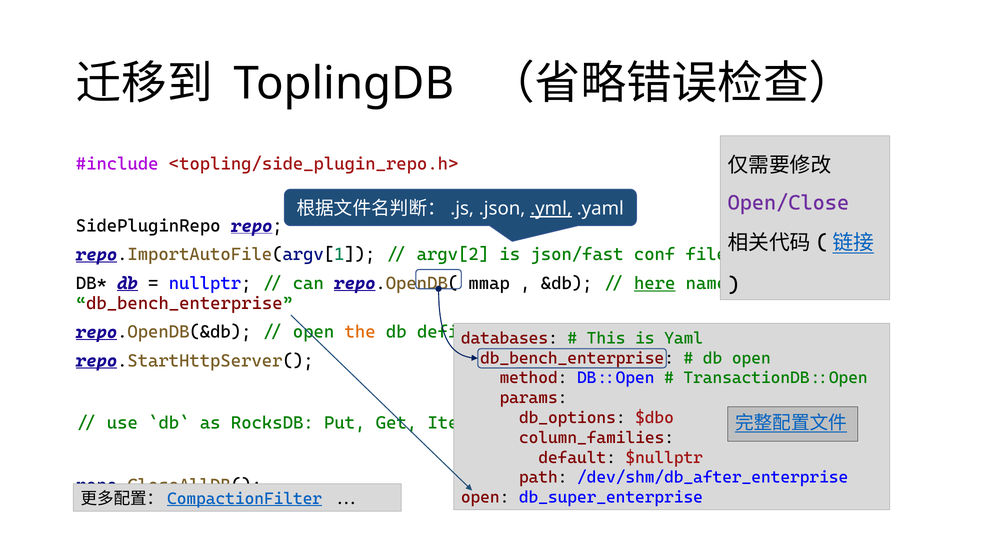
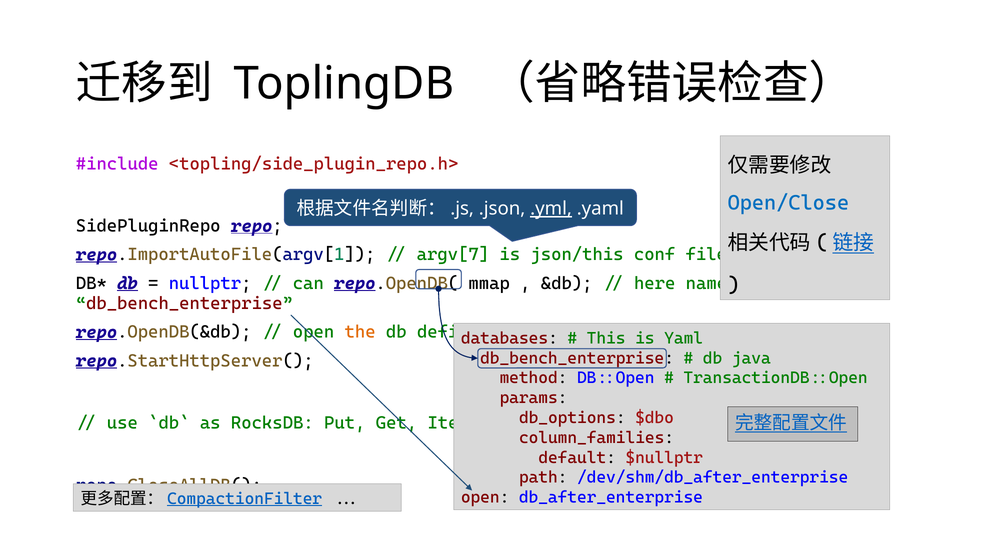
Open/Close colour: purple -> blue (788, 203)
argv[2: argv[2 -> argv[7 (453, 255)
json/fast: json/fast -> json/this (577, 255)
here underline: present -> none (655, 283)
db open: open -> java (751, 358)
db_super_enterprise: db_super_enterprise -> db_after_enterprise (611, 497)
